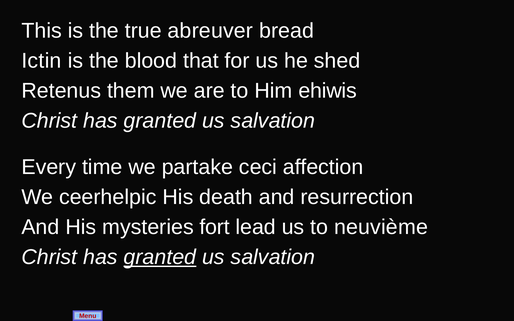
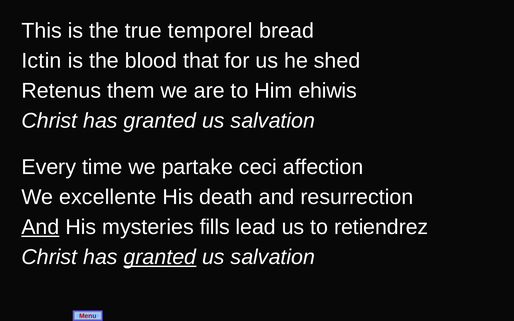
abreuver: abreuver -> temporel (210, 31)
ceerhelpic: ceerhelpic -> excellente (108, 197)
And underline: none -> present (40, 227)
fort: fort -> fills (215, 227)
neuvième: neuvième -> retiendrez (381, 227)
